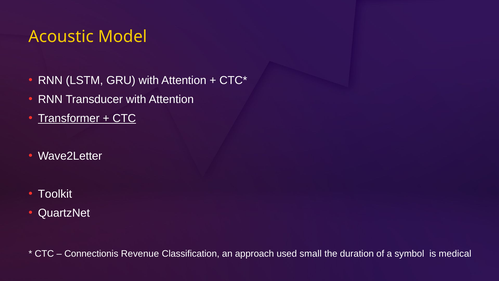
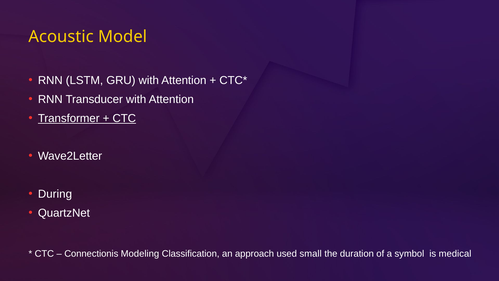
Toolkit: Toolkit -> During (55, 194)
Revenue: Revenue -> Modeling (140, 253)
